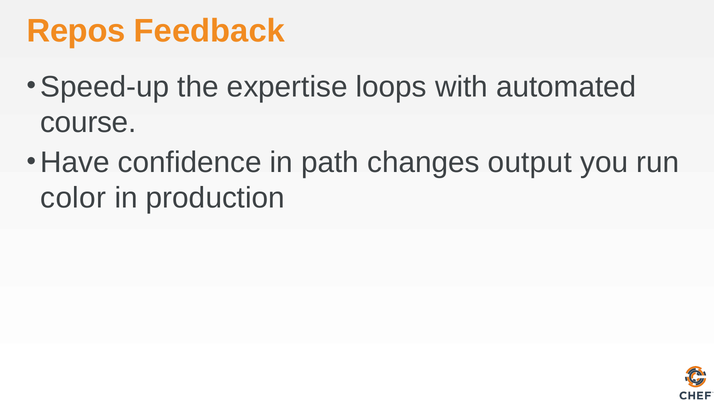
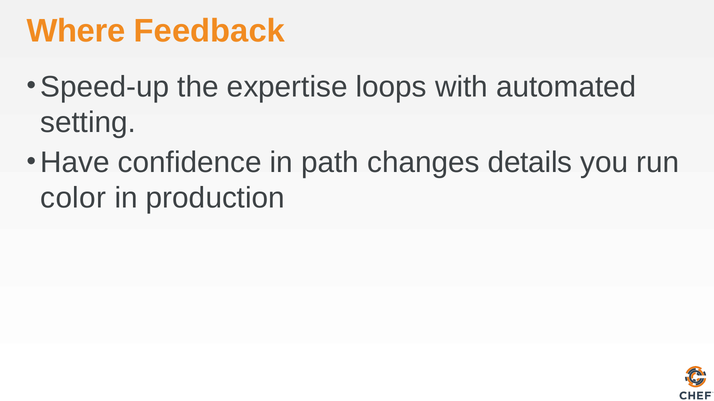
Repos: Repos -> Where (76, 31)
course: course -> setting (88, 123)
output: output -> details (530, 163)
